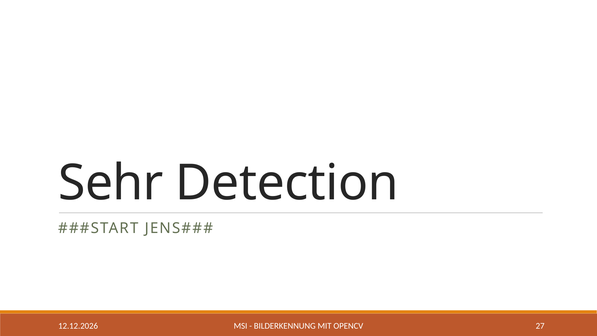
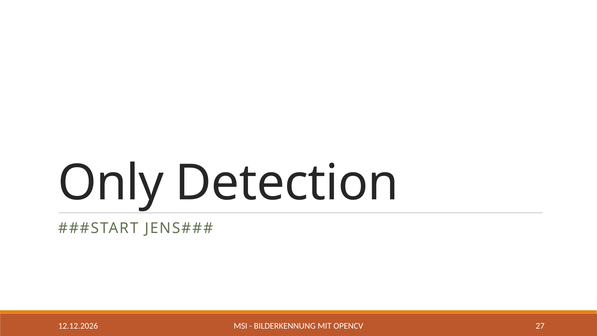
Sehr: Sehr -> Only (111, 183)
